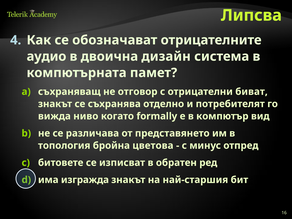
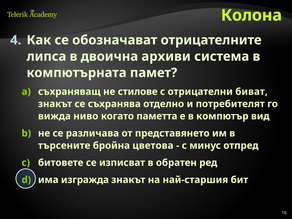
Липсва: Липсва -> Колона (251, 15)
аудио: аудио -> липса (46, 56)
дизайн: дизайн -> архиви (166, 56)
отговор: отговор -> стилове (138, 92)
formally: formally -> паметта (157, 116)
топология: топология -> търсените (64, 146)
